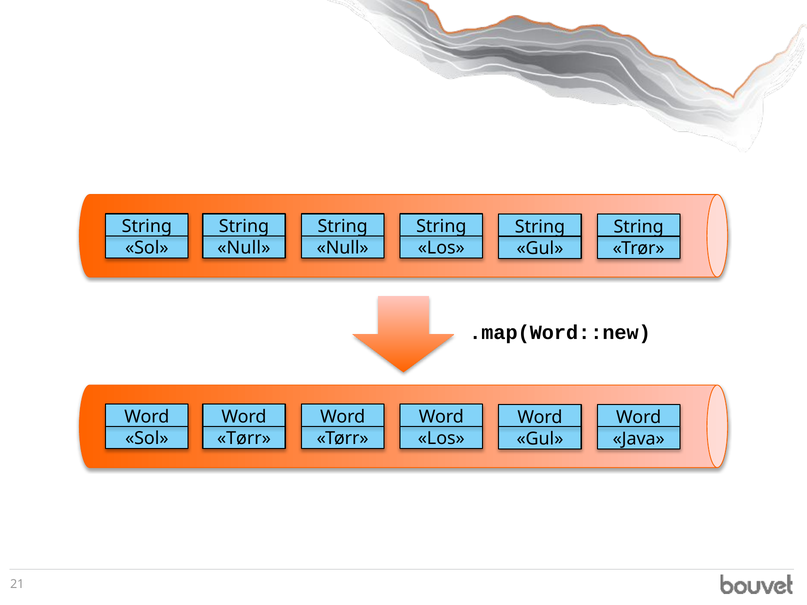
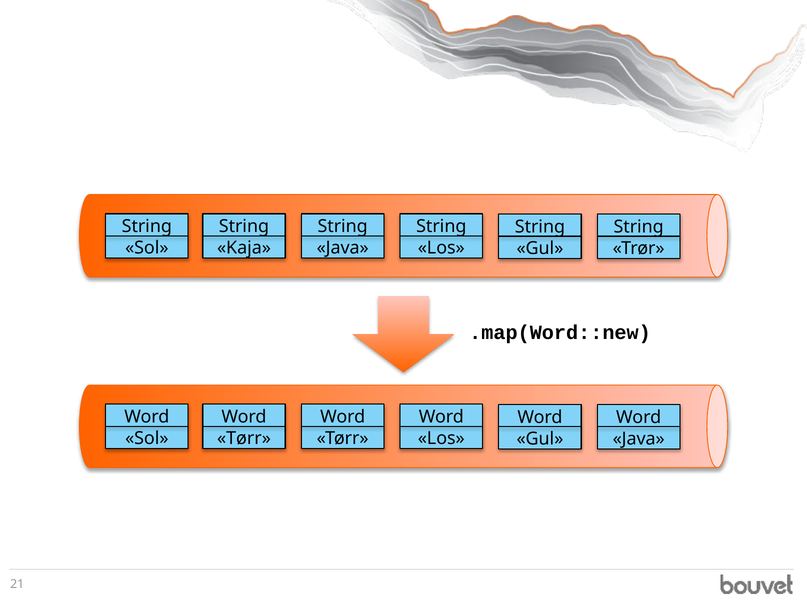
Null: Null -> Kaja (244, 248)
Null: Null -> Java (343, 248)
